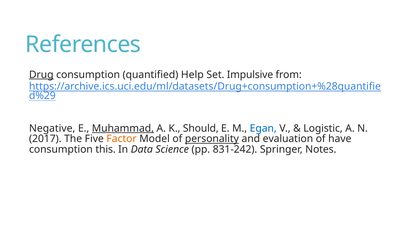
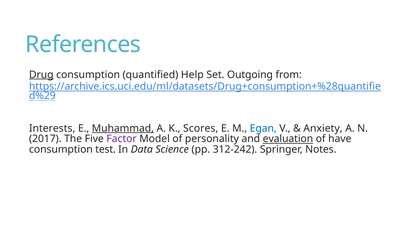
Impulsive: Impulsive -> Outgoing (250, 75)
Negative: Negative -> Interests (52, 128)
Should: Should -> Scores (201, 128)
Logistic: Logistic -> Anxiety (323, 128)
Factor colour: orange -> purple (122, 139)
personality underline: present -> none (212, 139)
evaluation underline: none -> present (288, 139)
this: this -> test (106, 149)
831-242: 831-242 -> 312-242 (235, 149)
